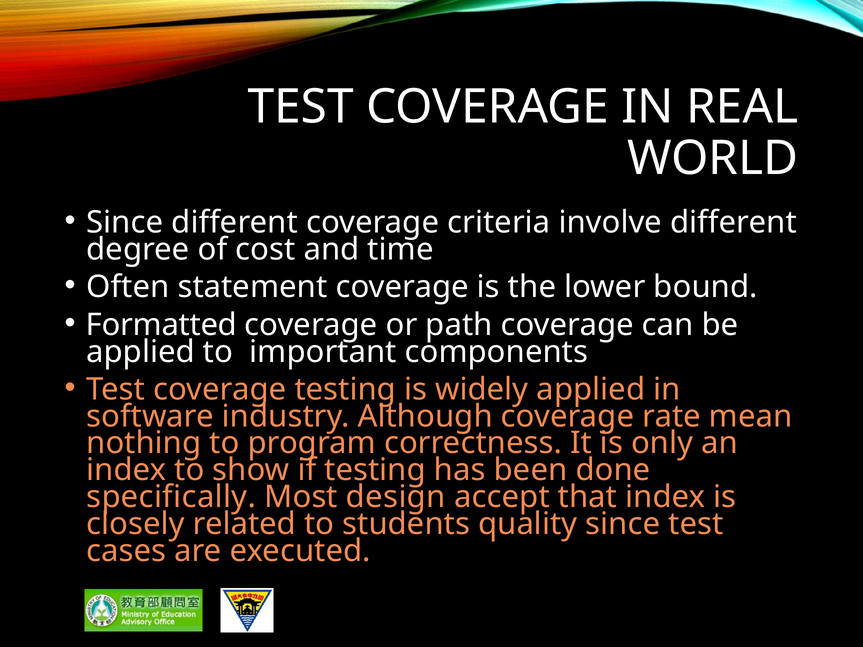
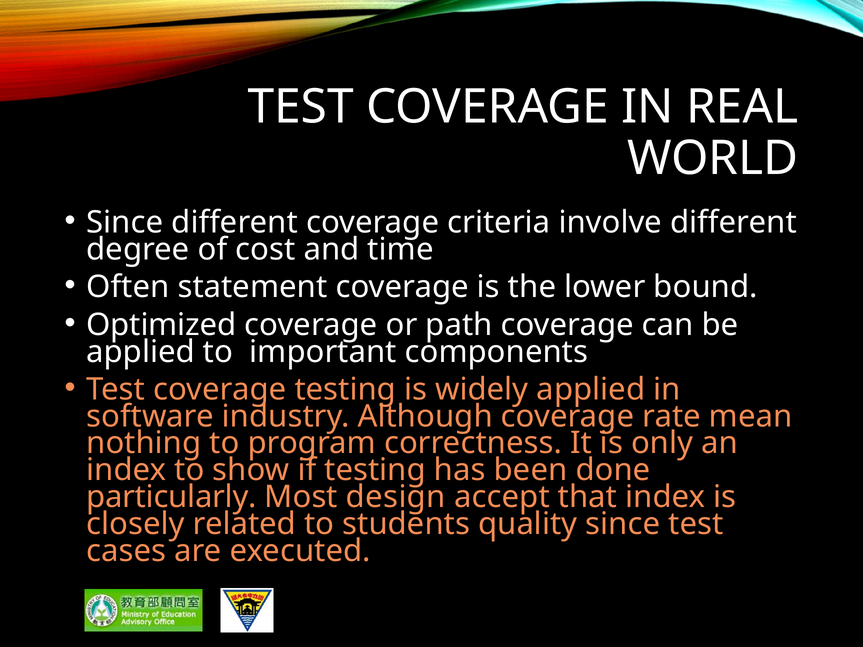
Formatted: Formatted -> Optimized (161, 325)
specifically: specifically -> particularly (171, 497)
